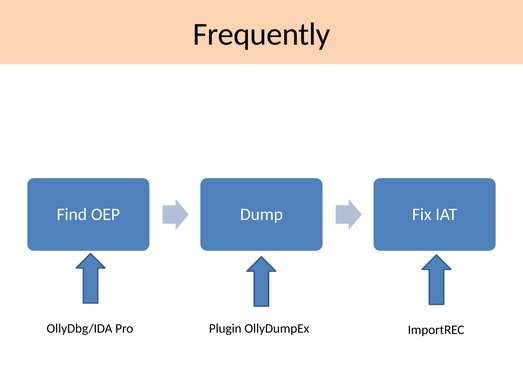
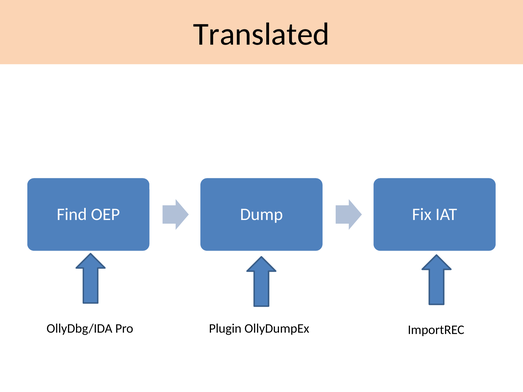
Frequently: Frequently -> Translated (261, 34)
